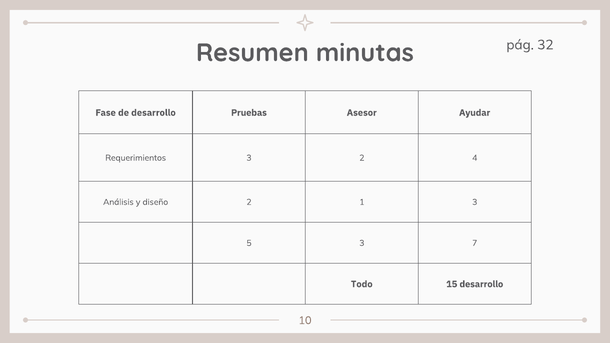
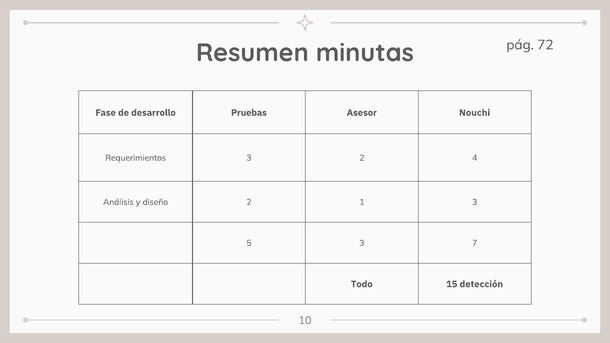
32: 32 -> 72 (545, 45)
Ayudar: Ayudar -> Nouchi (475, 113)
15 desarrollo: desarrollo -> detección (481, 284)
